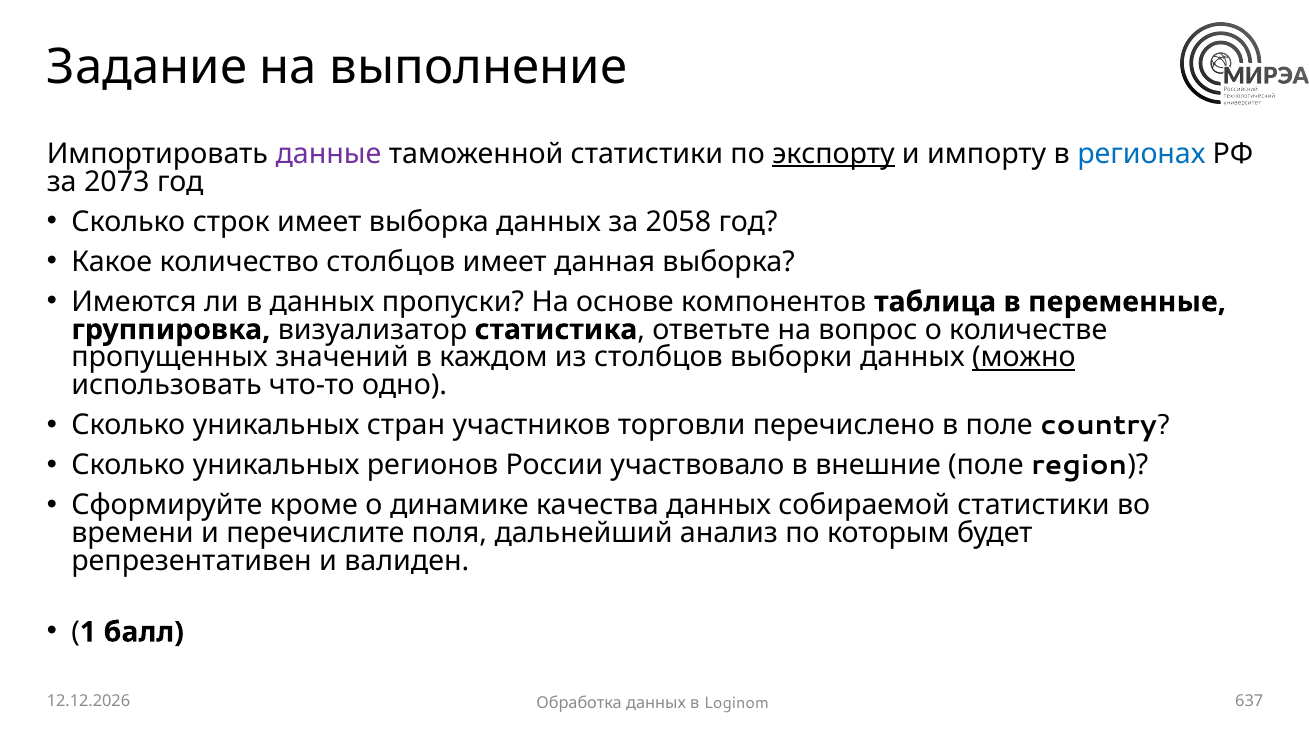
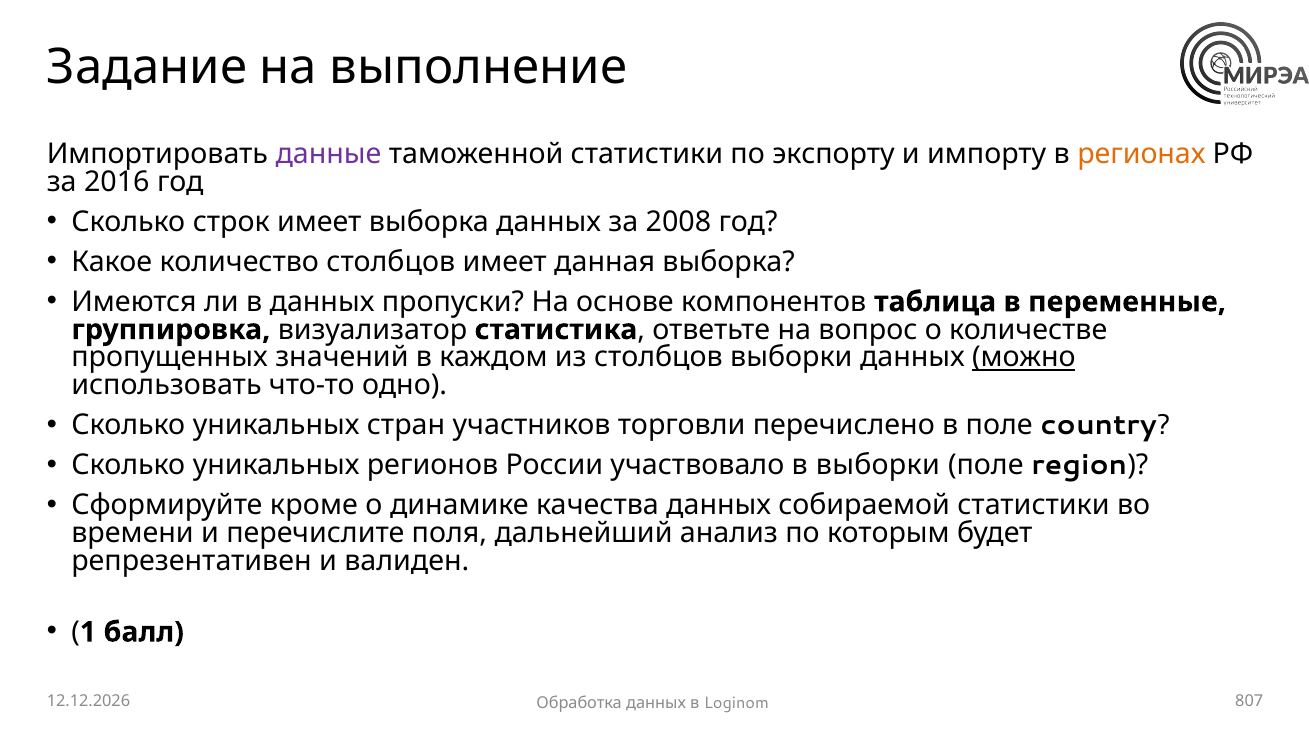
экспорту underline: present -> none (833, 154)
регионах colour: blue -> orange (1141, 154)
2073: 2073 -> 2016 (117, 182)
2058: 2058 -> 2008 (678, 222)
в внешние: внешние -> выборки (878, 466)
637: 637 -> 807 (1249, 702)
